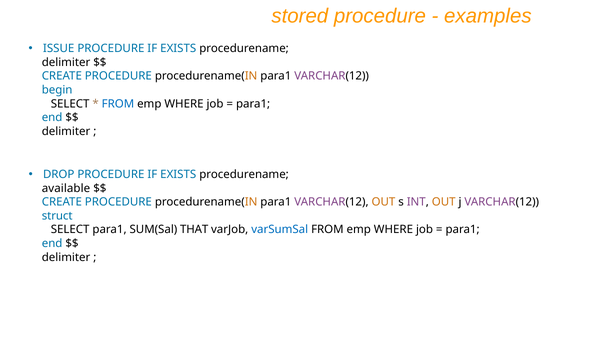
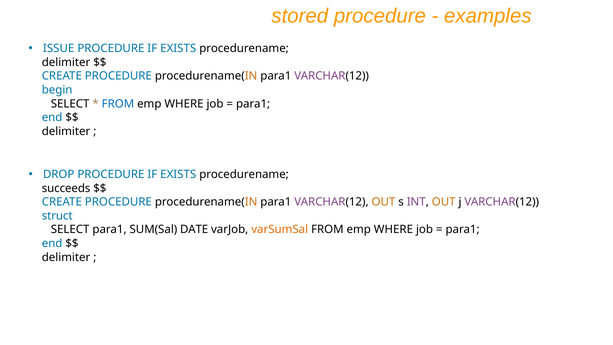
available: available -> succeeds (66, 188)
THAT: THAT -> DATE (194, 230)
varSumSal colour: blue -> orange (280, 230)
